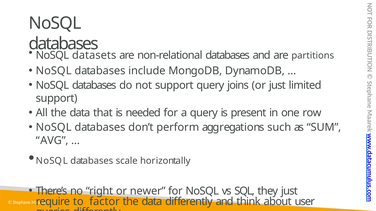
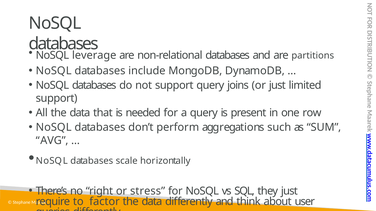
datasets: datasets -> leverage (94, 55)
newer: newer -> stress (148, 192)
